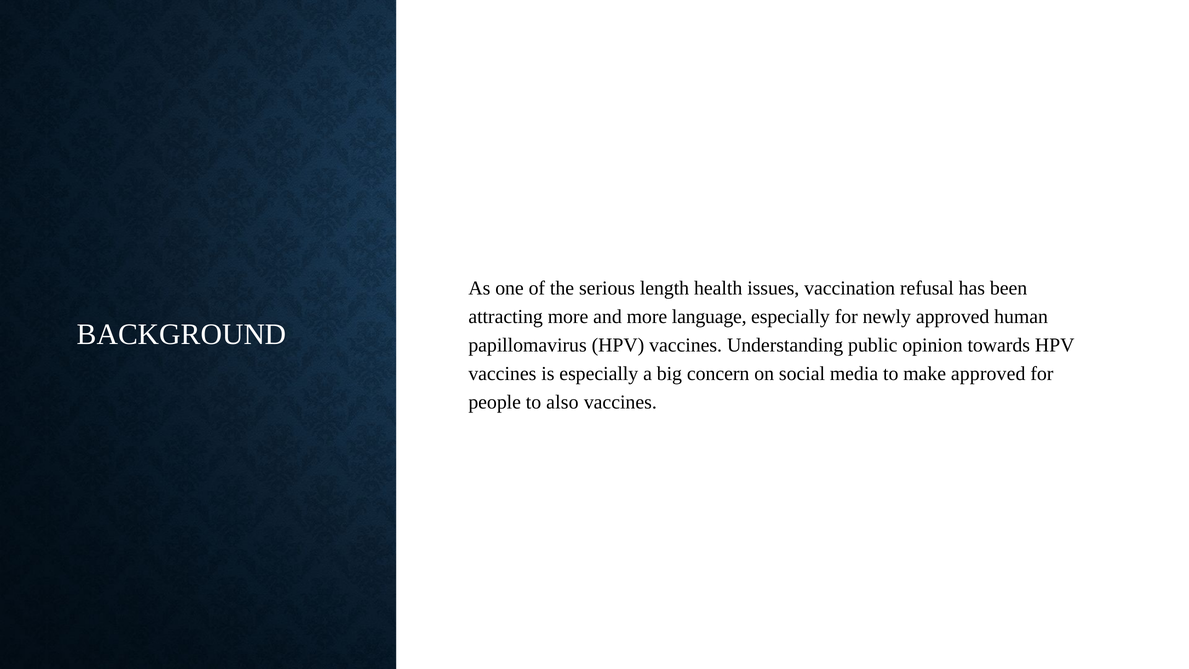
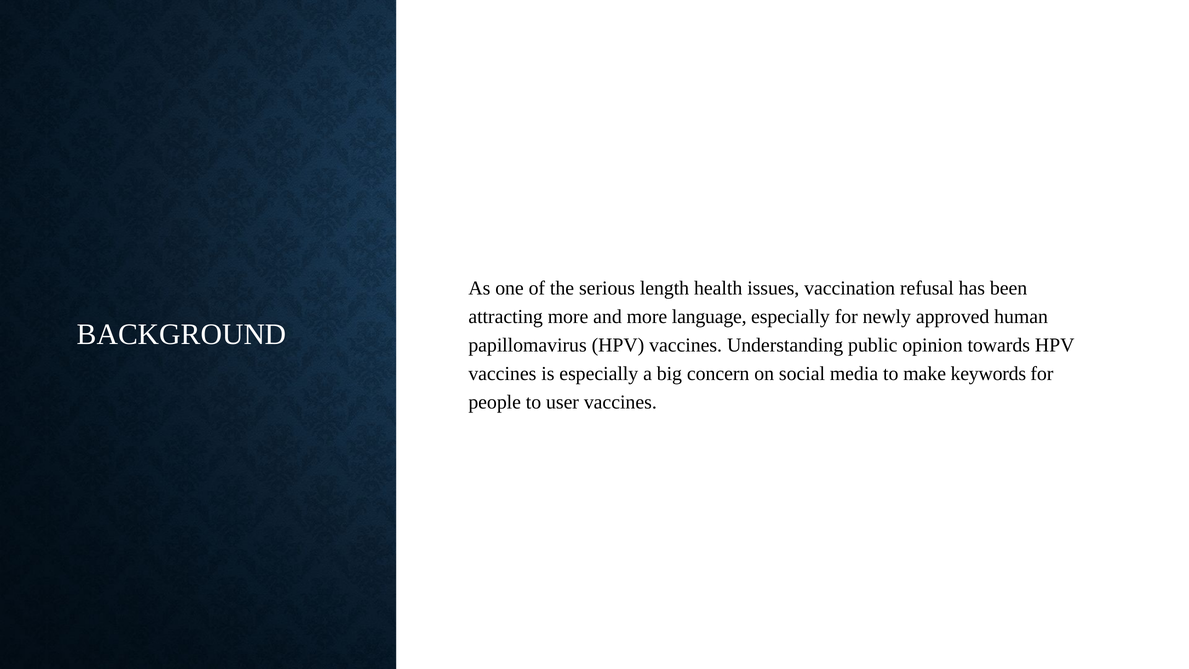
make approved: approved -> keywords (988, 374)
also: also -> user (563, 402)
